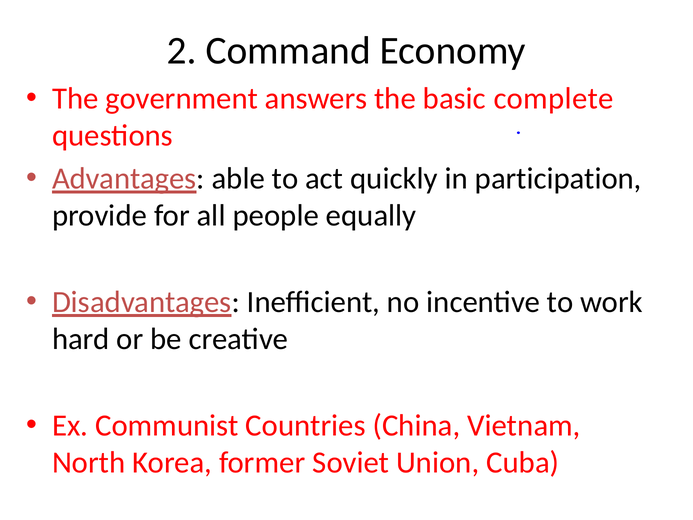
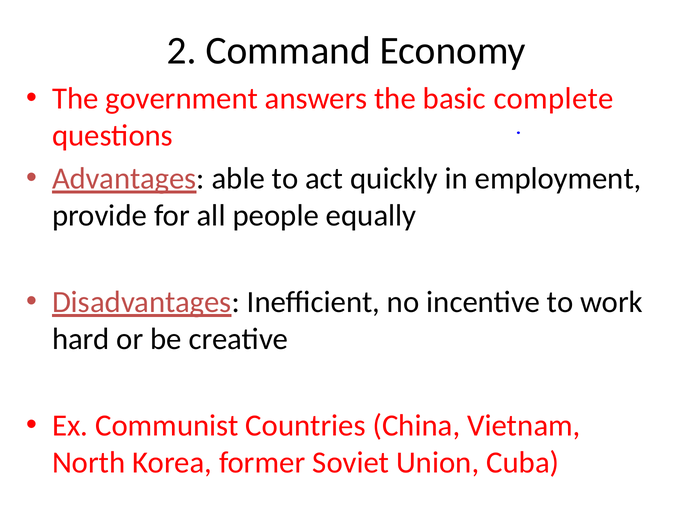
participation: participation -> employment (558, 179)
